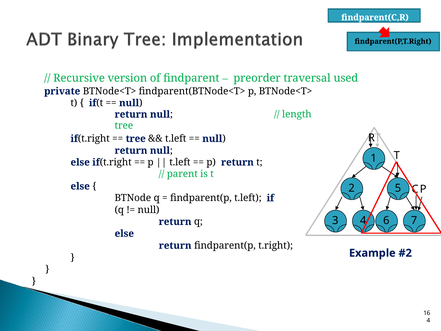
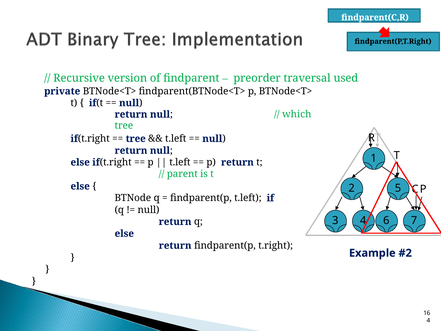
length: length -> which (297, 114)
